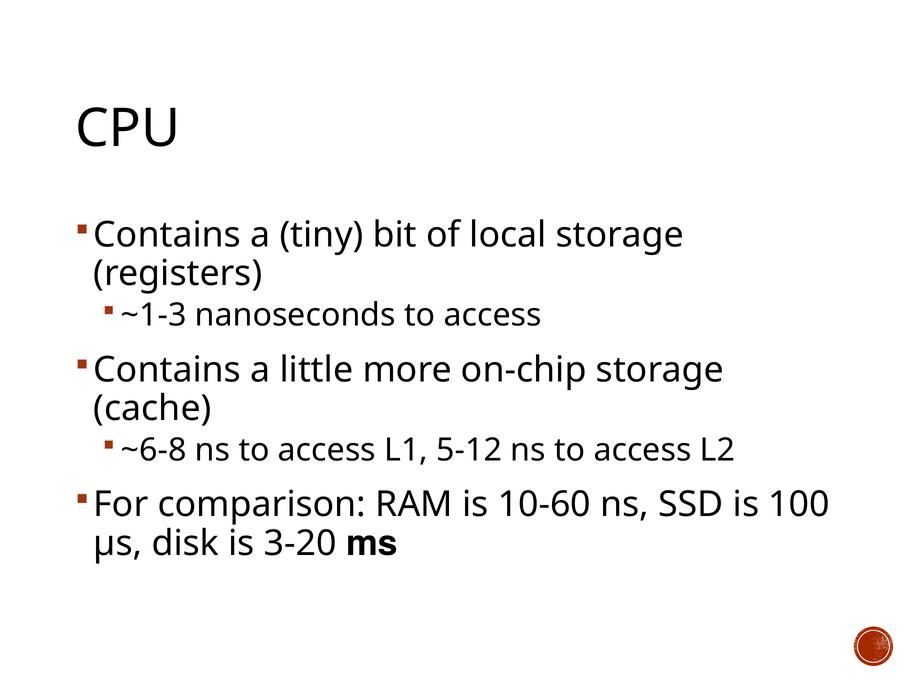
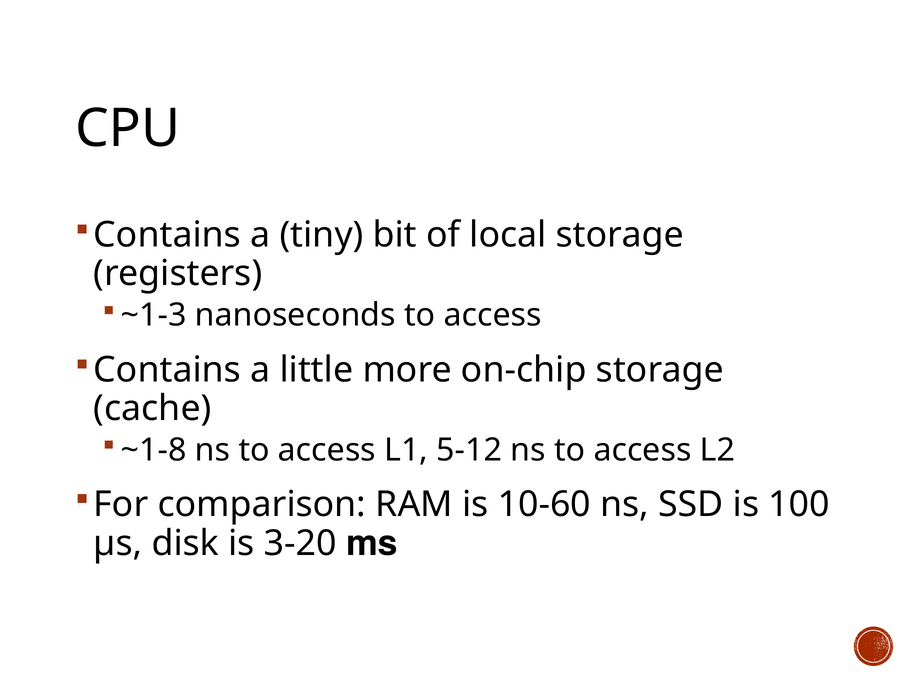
~6-8: ~6-8 -> ~1-8 (154, 450)
